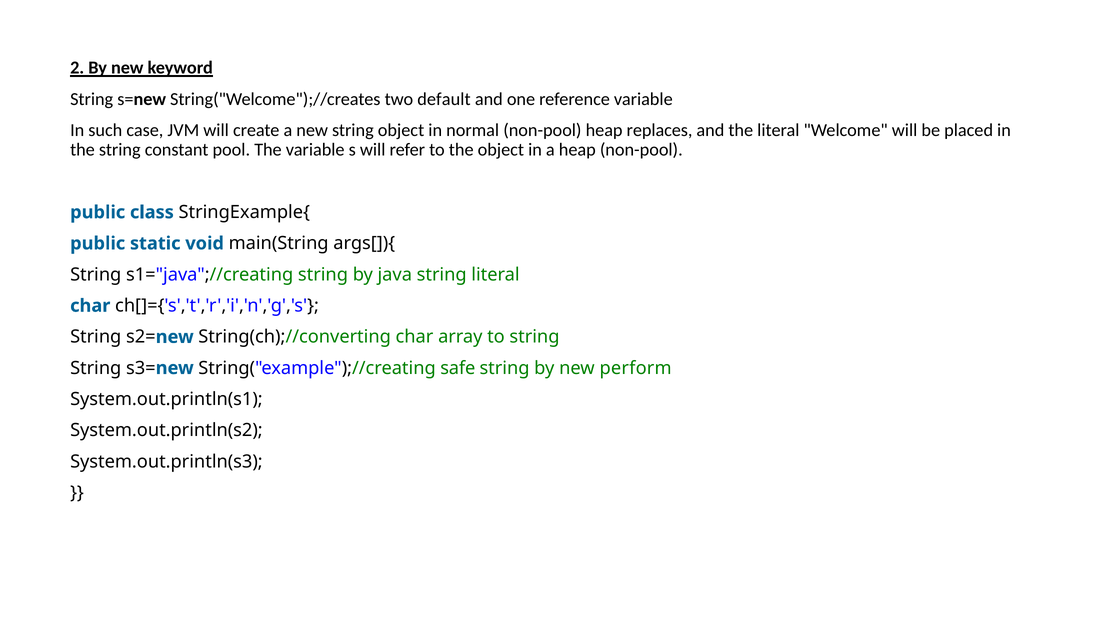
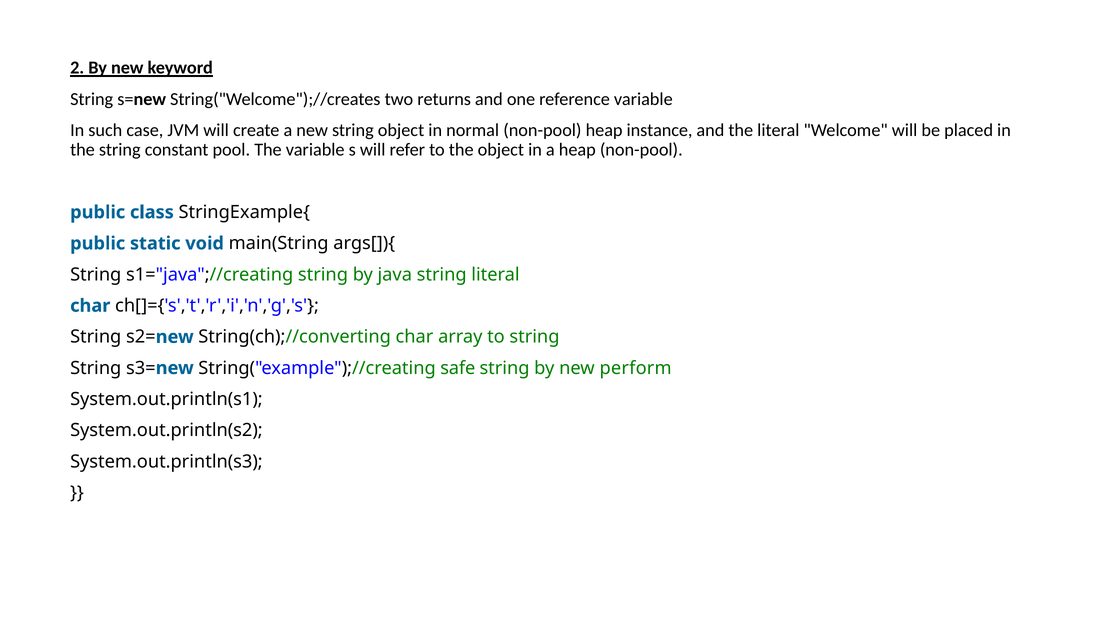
default: default -> returns (444, 99)
replaces: replaces -> instance (660, 130)
